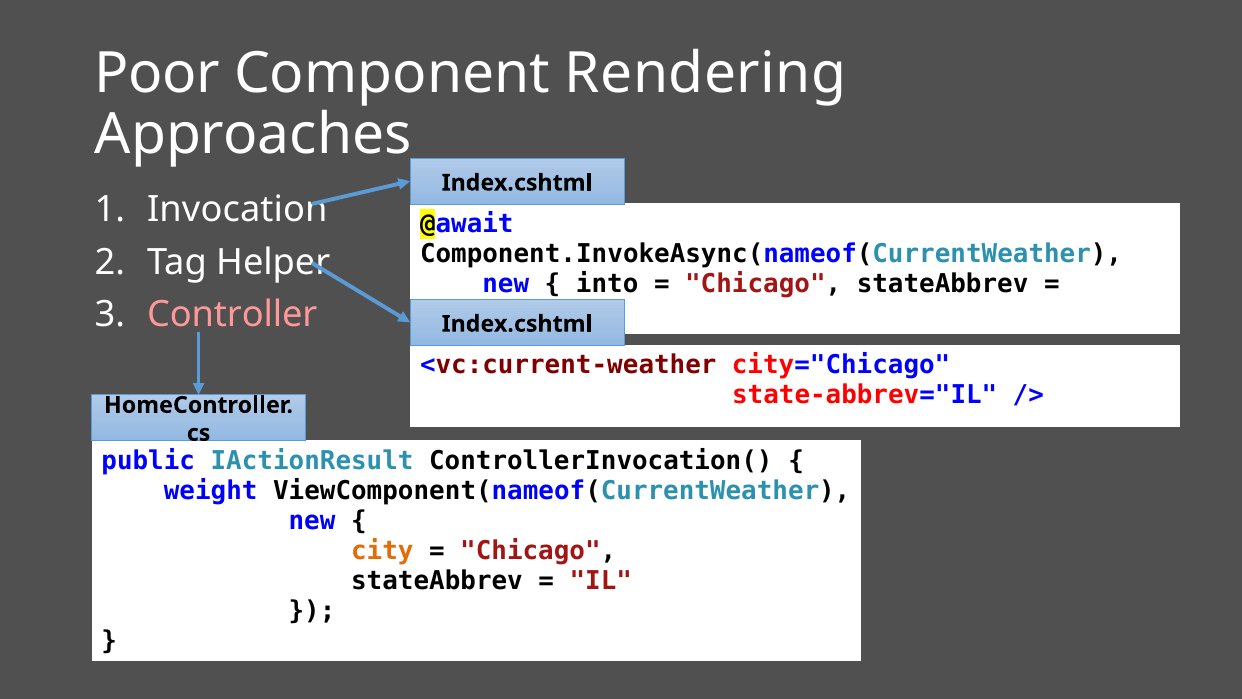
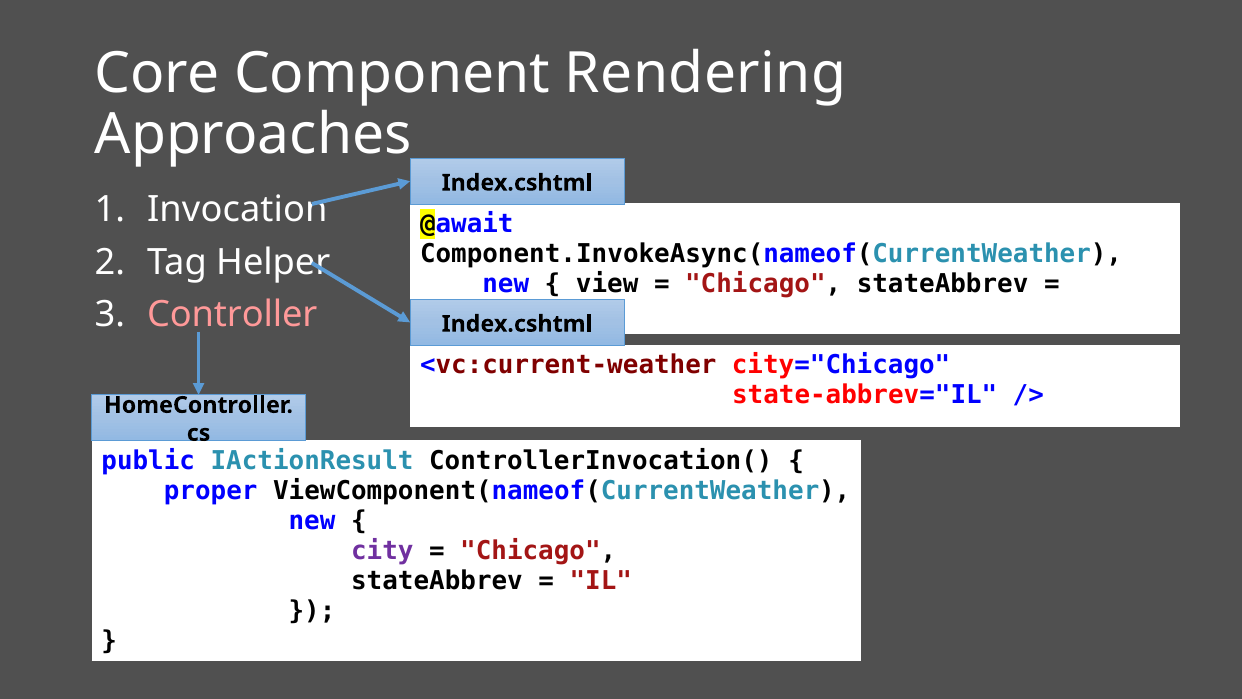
Poor: Poor -> Core (157, 74)
into: into -> view (607, 284)
weight: weight -> proper (211, 490)
city colour: orange -> purple (382, 551)
